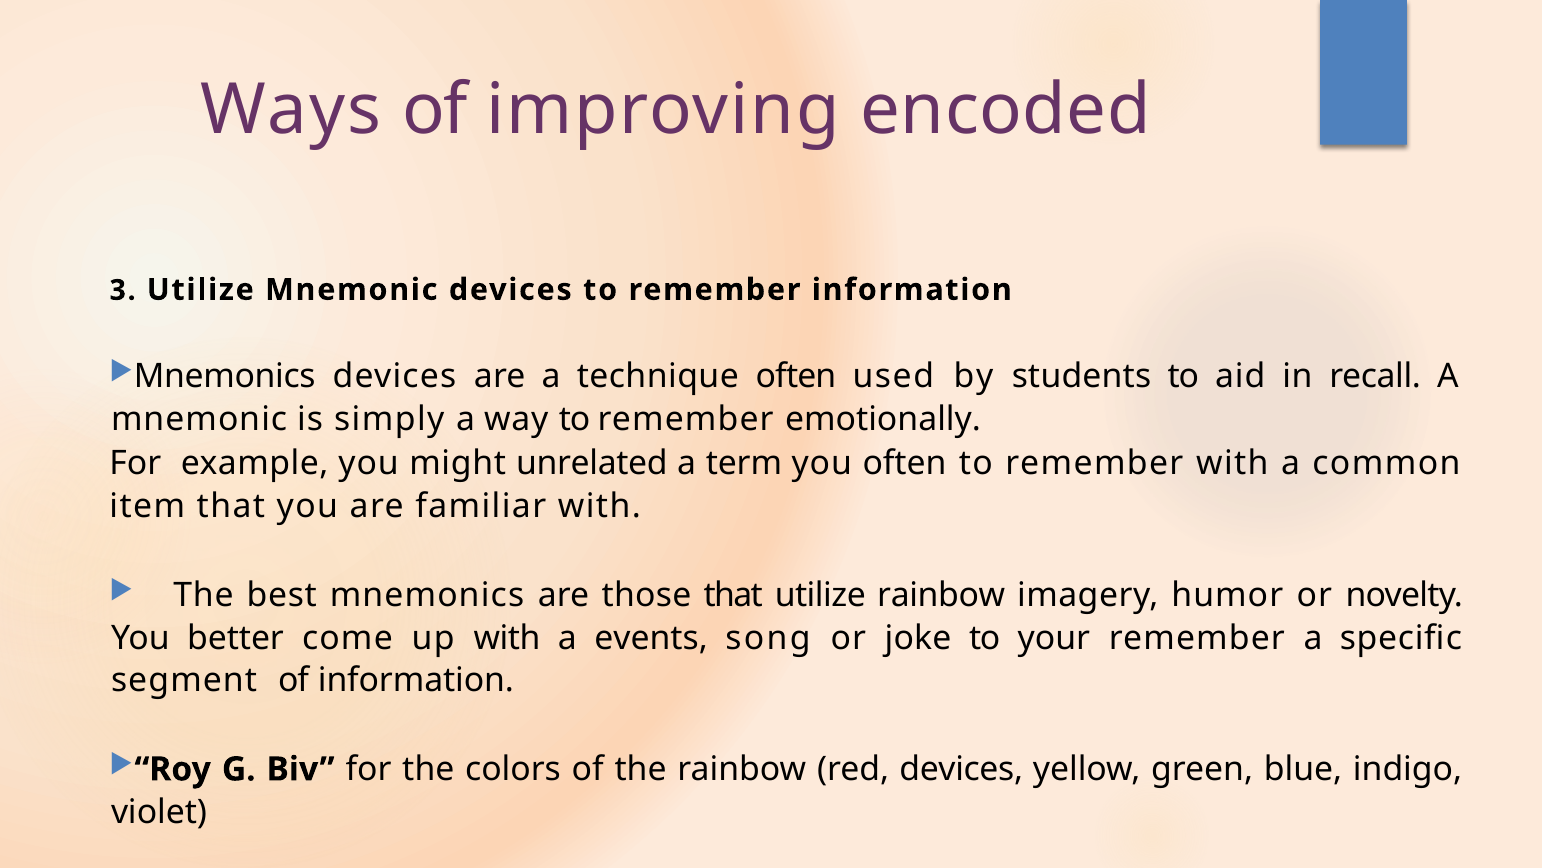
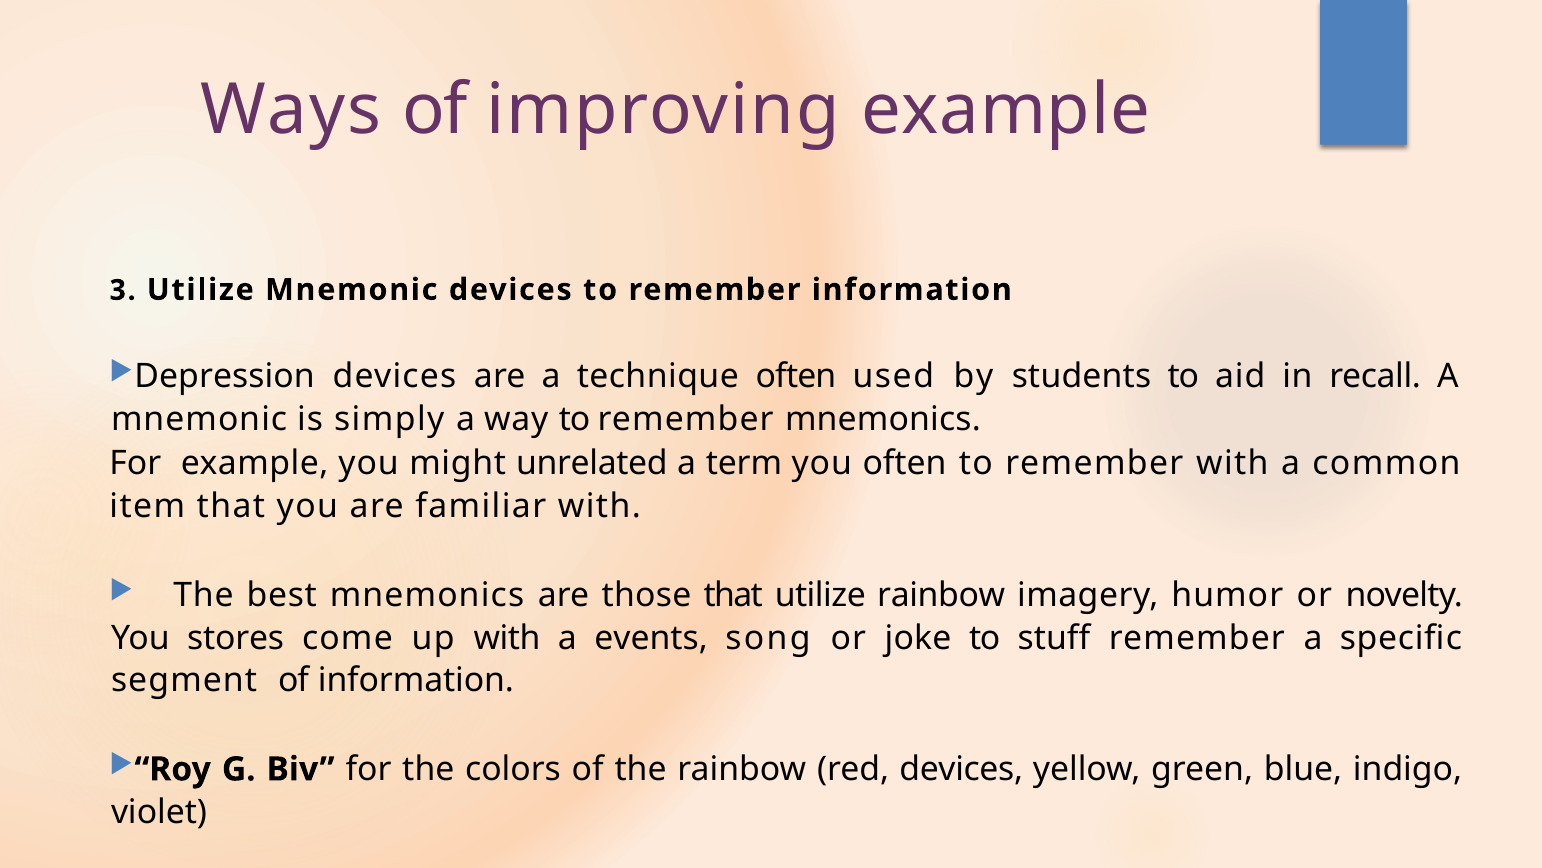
improving encoded: encoded -> example (1006, 110)
Mnemonics: Mnemonics -> Depression (225, 376)
remember emotionally: emotionally -> mnemonics (883, 419)
better: better -> stores (236, 637)
your: your -> stuff (1054, 637)
